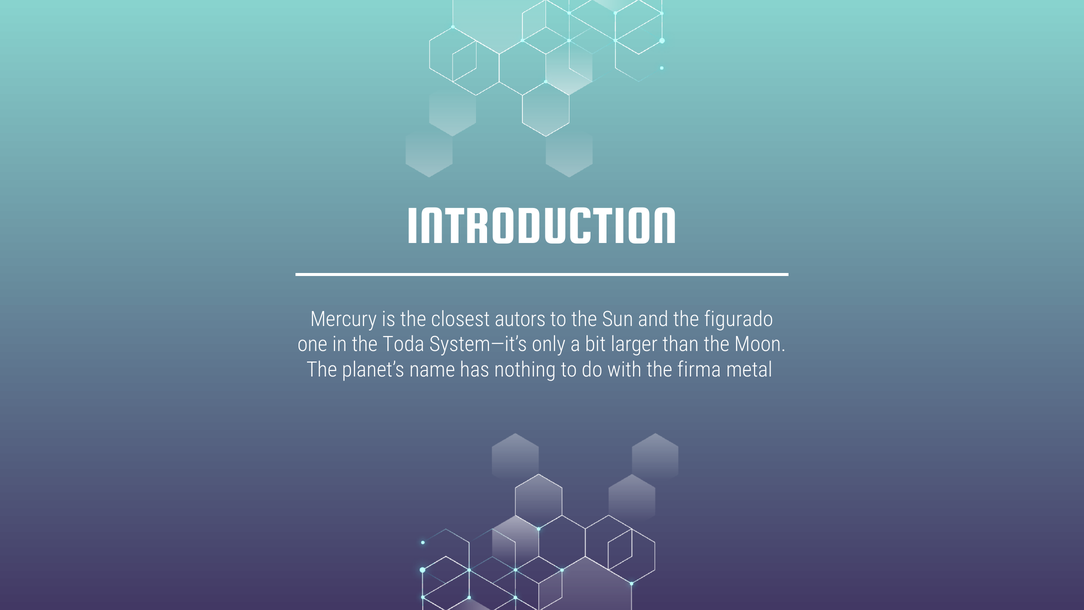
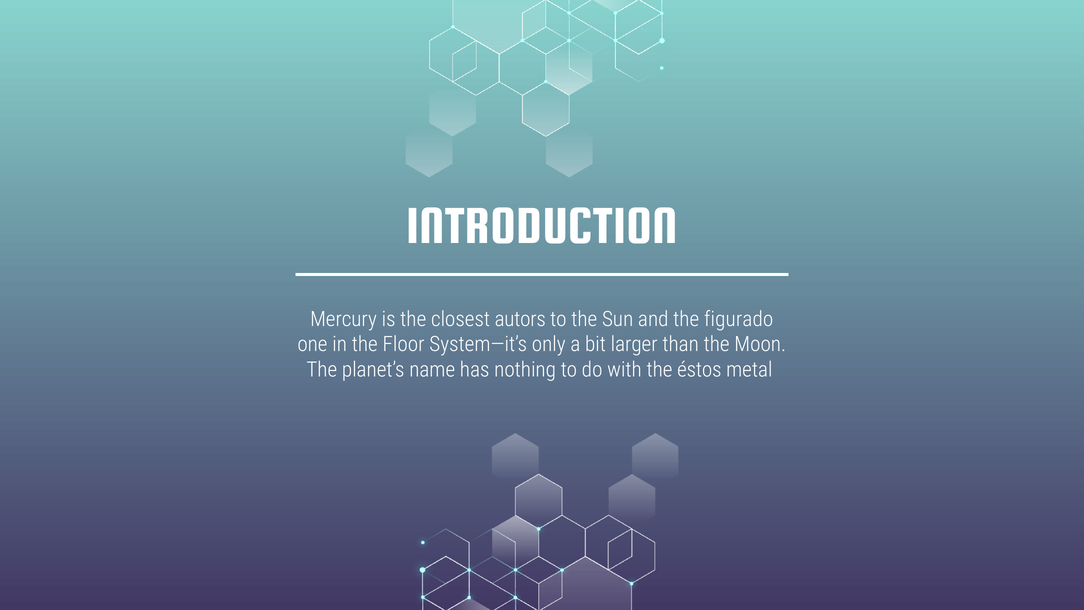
Toda: Toda -> Floor (404, 344)
firma: firma -> éstos (699, 370)
